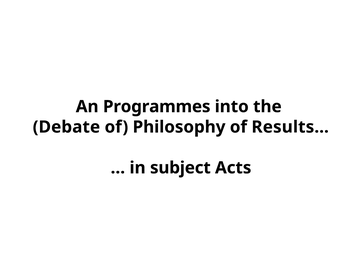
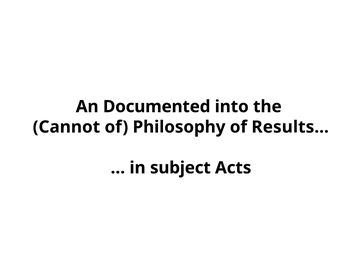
Programmes: Programmes -> Documented (157, 106)
Debate: Debate -> Cannot (66, 127)
